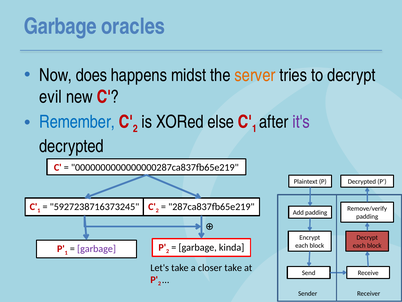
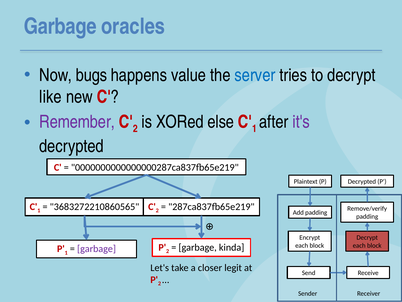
does: does -> bugs (91, 75)
midst: midst -> value (189, 75)
server colour: orange -> blue (255, 75)
evil: evil -> like (50, 97)
Remember colour: blue -> purple (77, 122)
5927238716373245: 5927238716373245 -> 3683272210860565 (95, 206)
closer take: take -> legit (233, 267)
